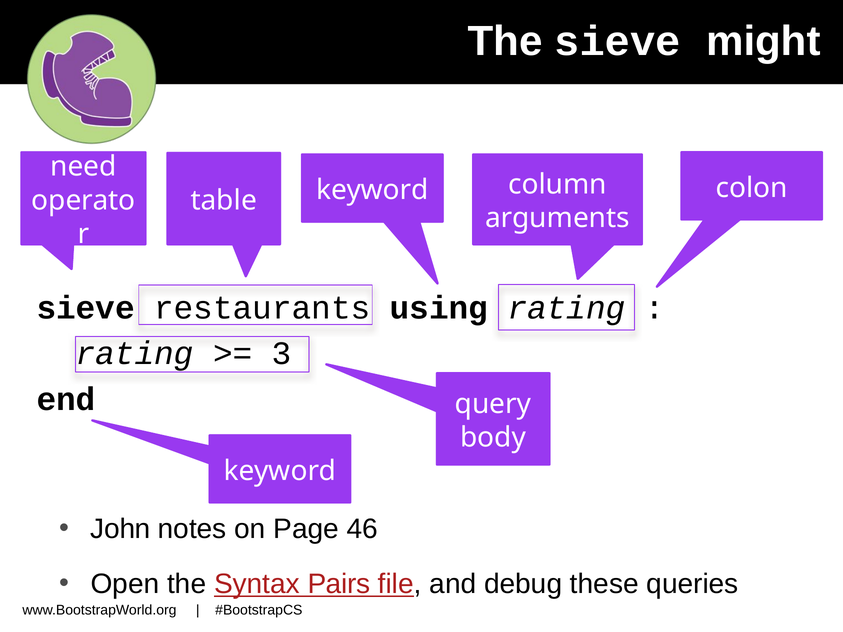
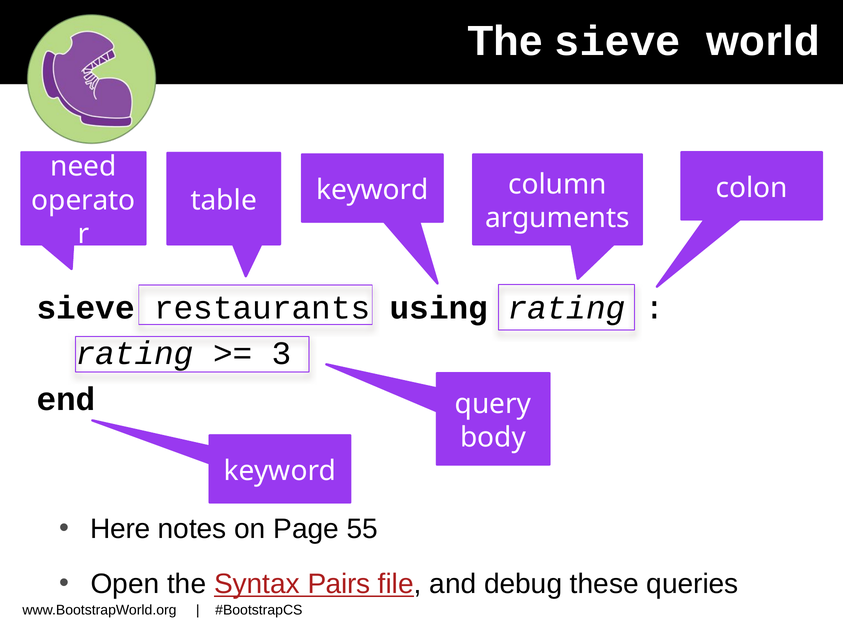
might: might -> world (763, 42)
John: John -> Here (120, 529)
46: 46 -> 55 (362, 529)
